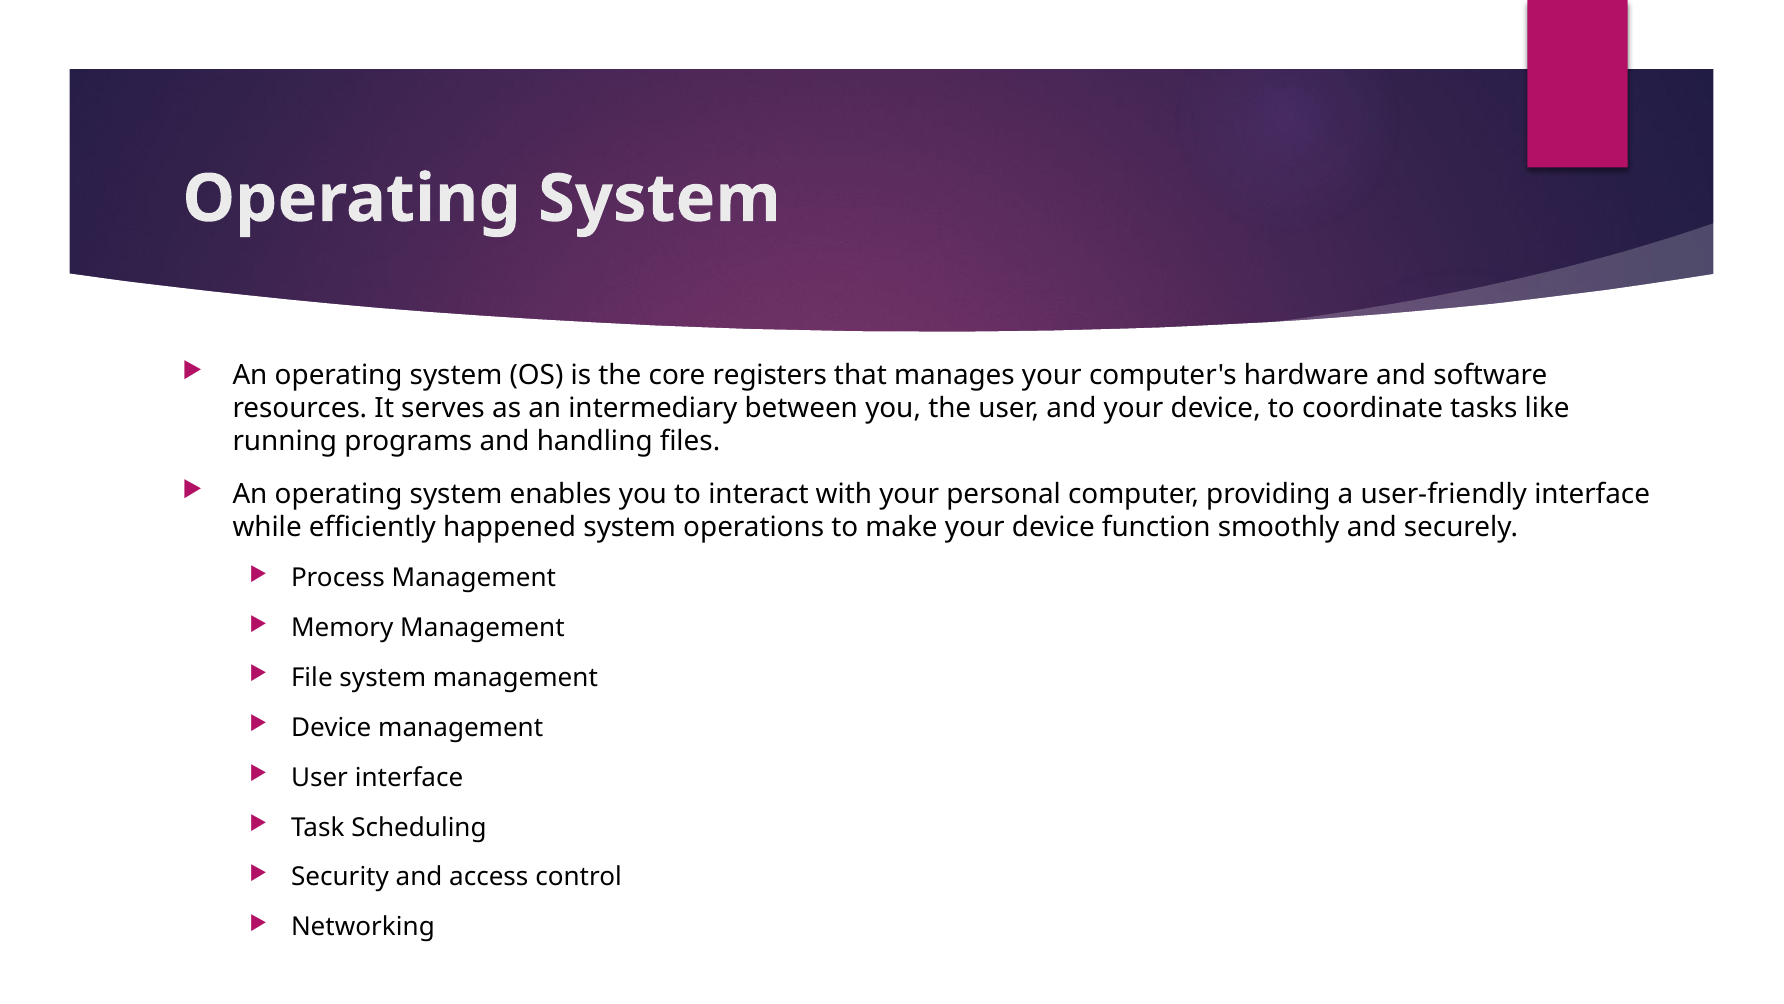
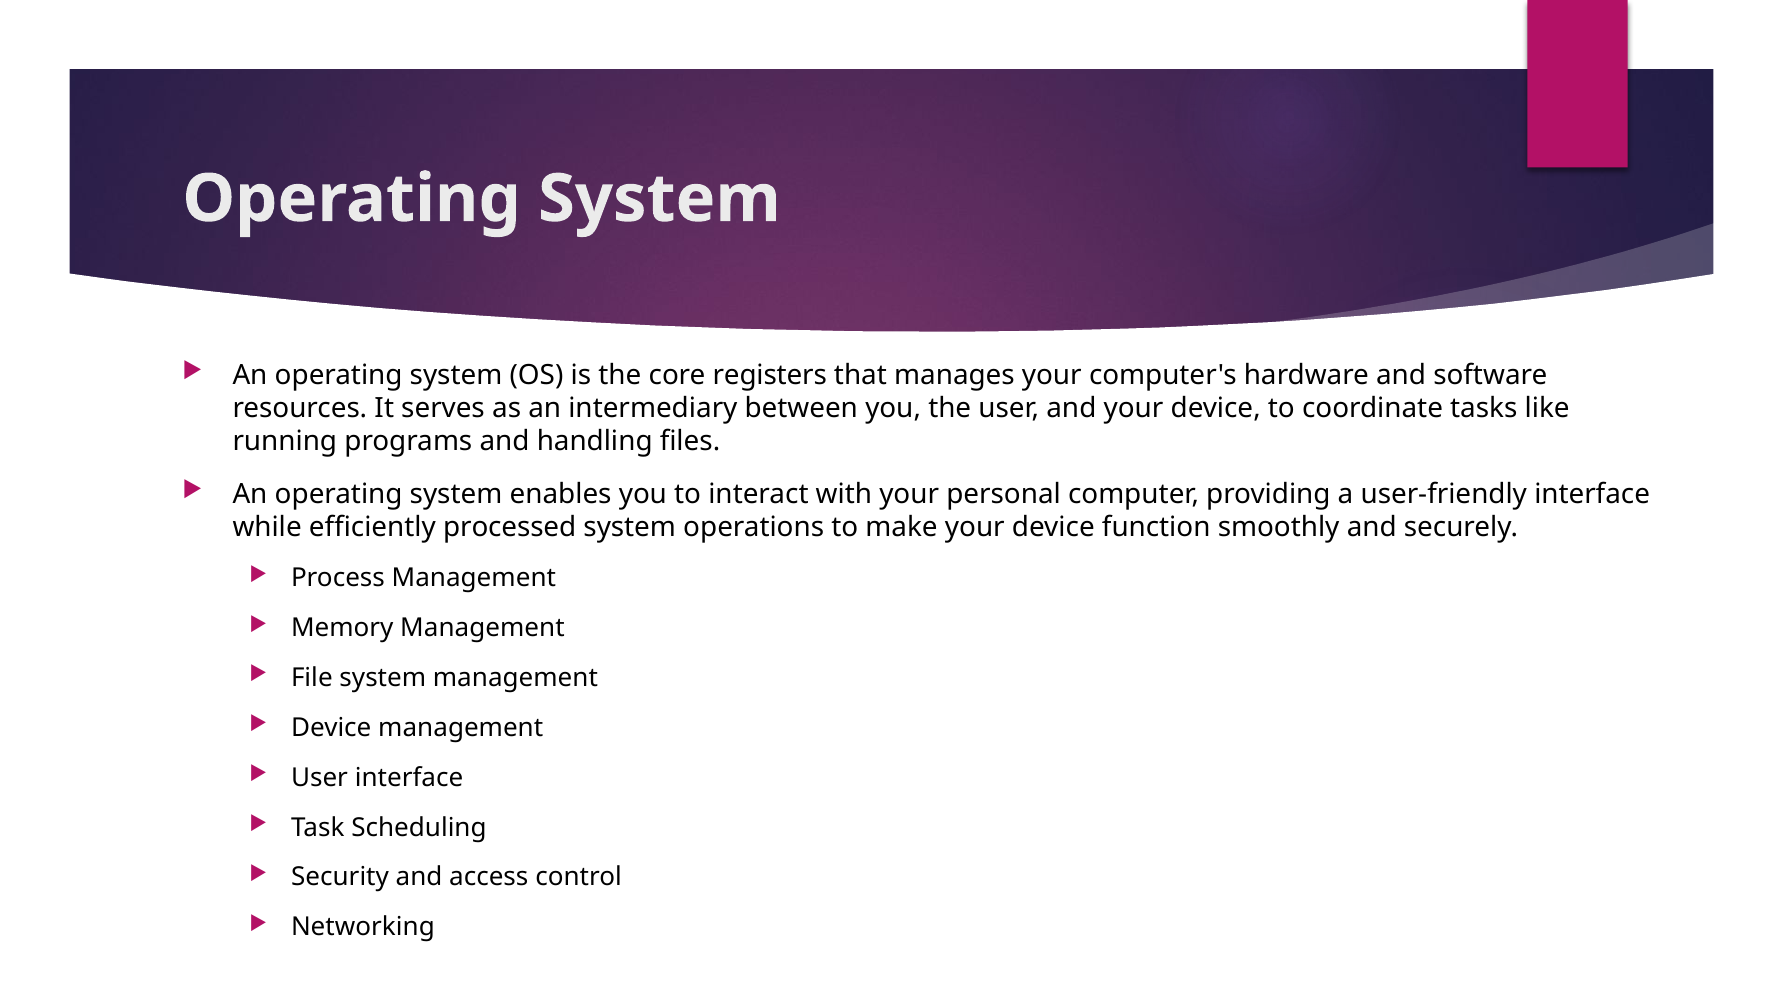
happened: happened -> processed (510, 527)
